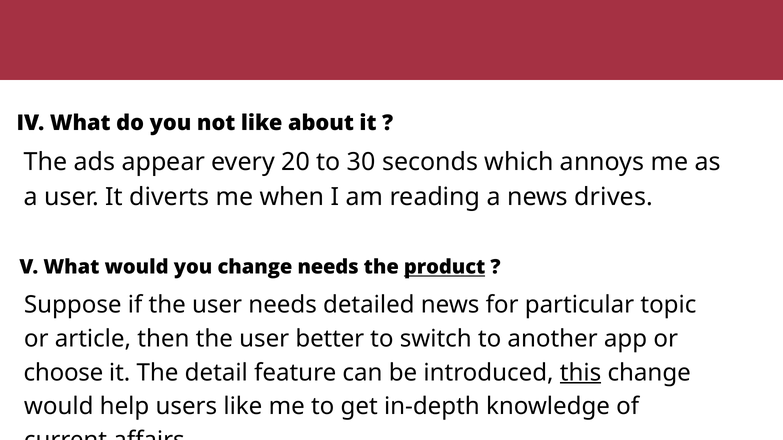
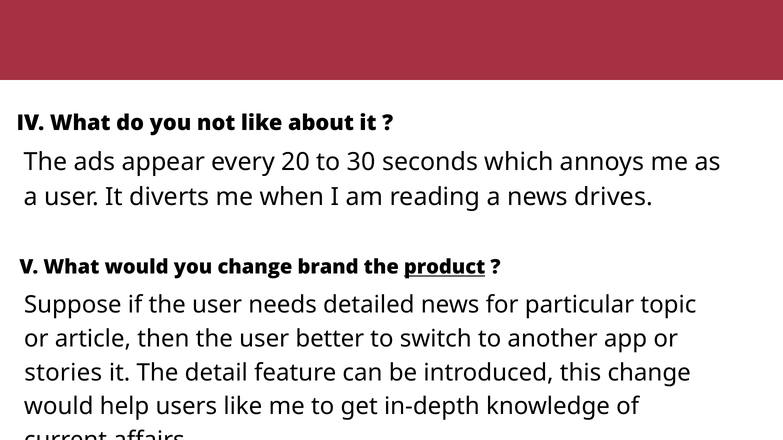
change needs: needs -> brand (328, 267)
choose: choose -> stories (63, 373)
this underline: present -> none (581, 373)
